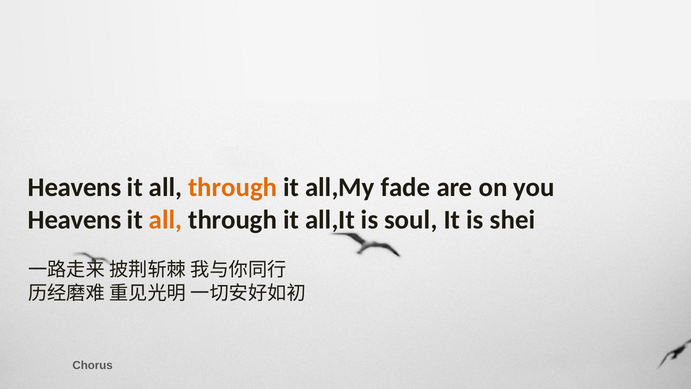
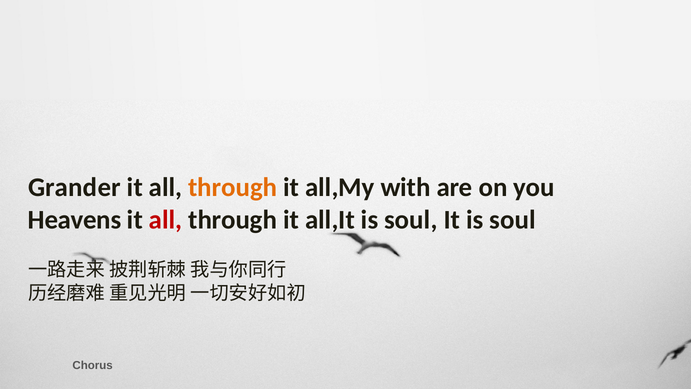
Heavens: Heavens -> Grander (74, 187)
fade: fade -> with (406, 187)
all colour: orange -> red (165, 220)
It is shei: shei -> soul (513, 220)
